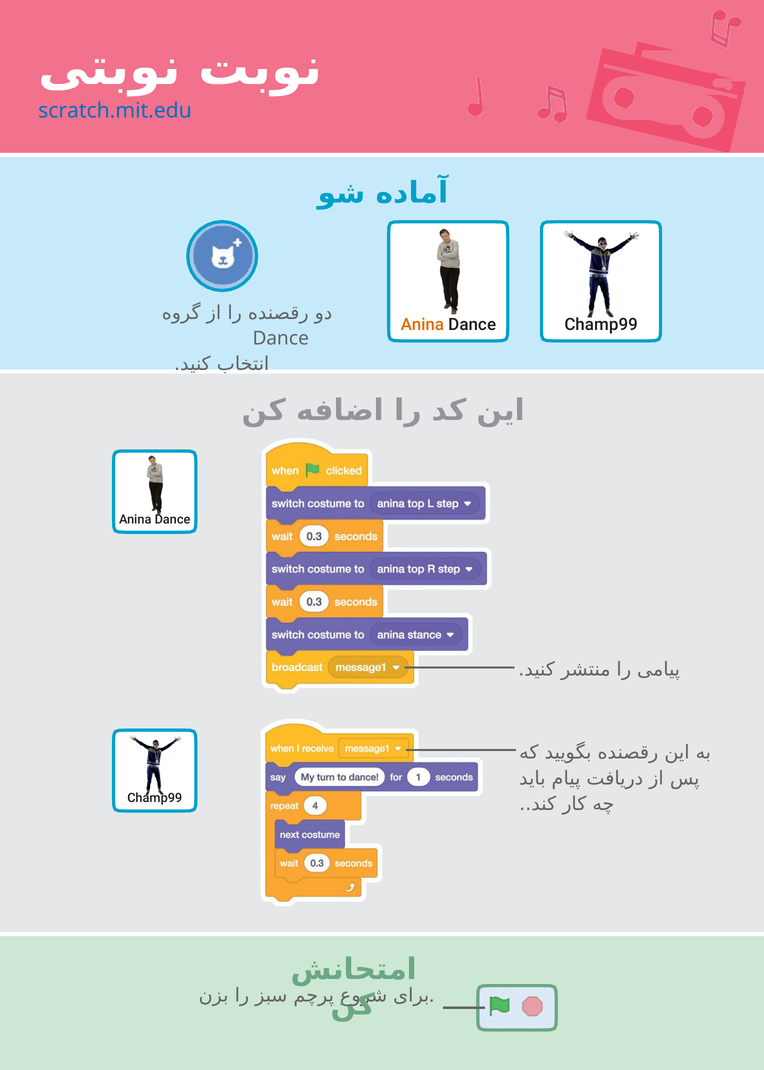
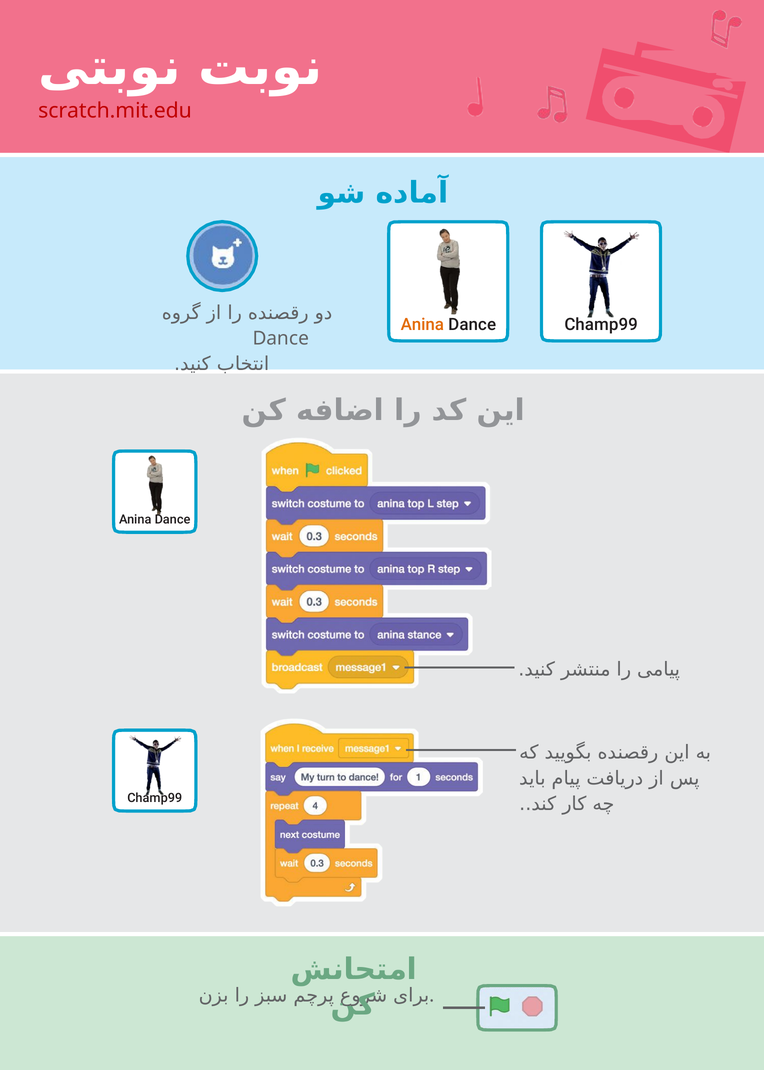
scratch.mit.edu colour: blue -> red (115, 111)
